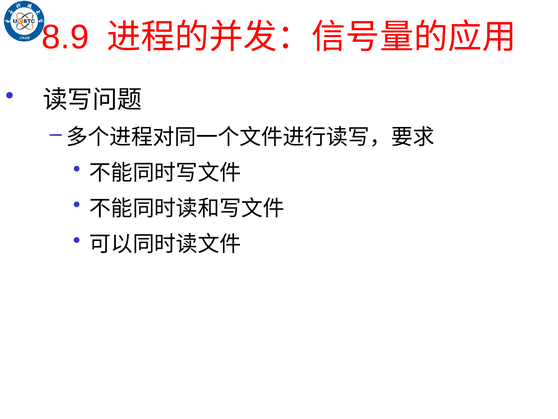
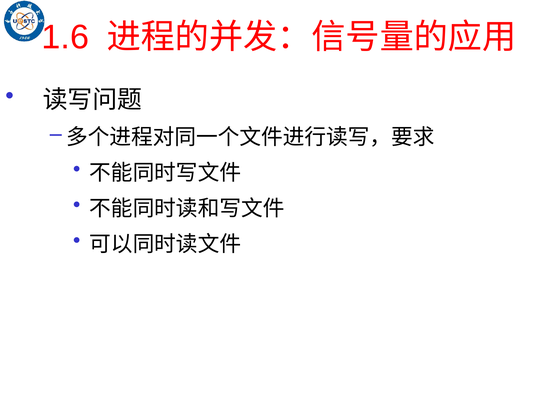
8.9: 8.9 -> 1.6 (65, 37)
